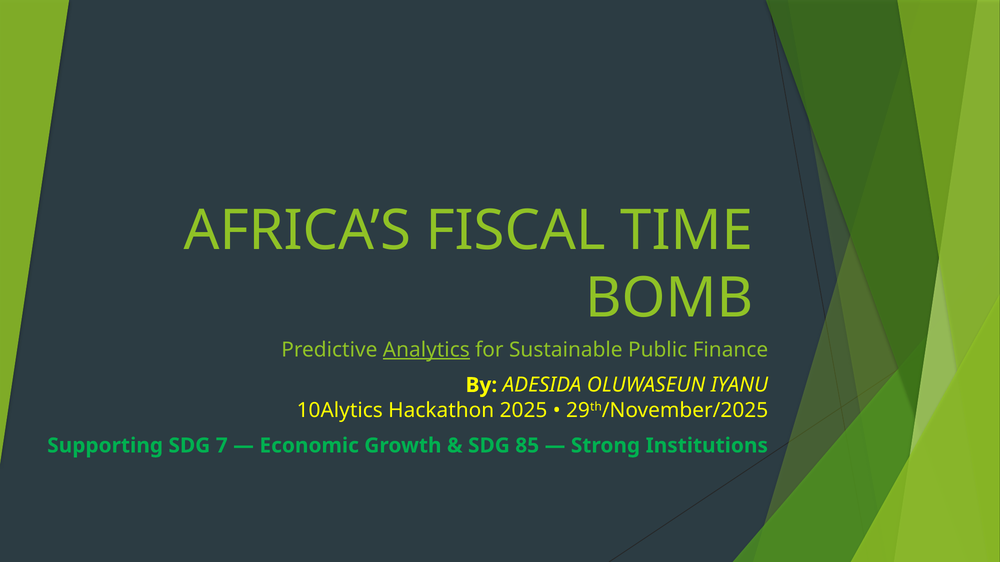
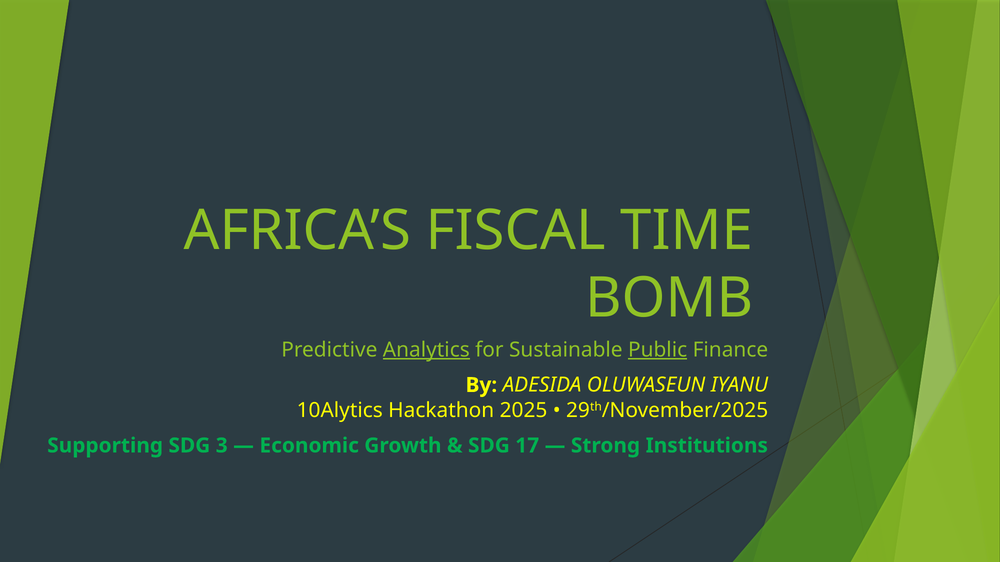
Public underline: none -> present (658, 350)
7: 7 -> 3 (222, 446)
85: 85 -> 17 (527, 446)
